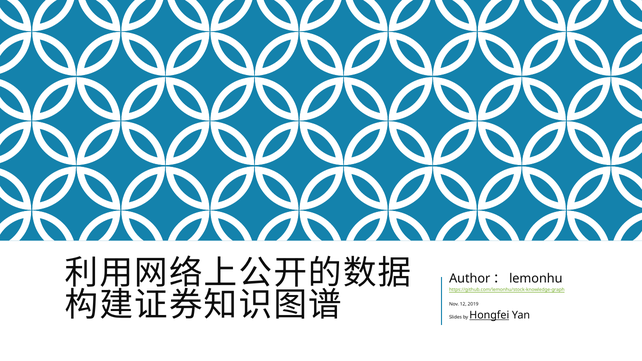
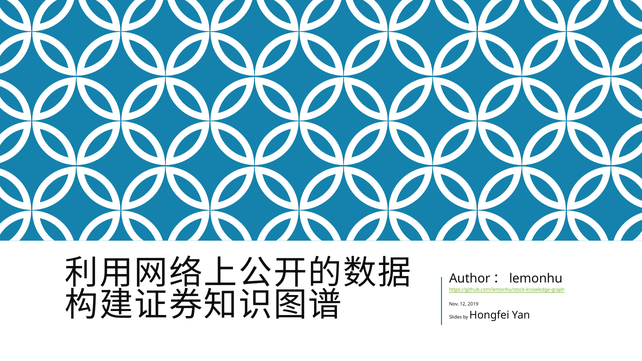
Hongfei underline: present -> none (489, 315)
